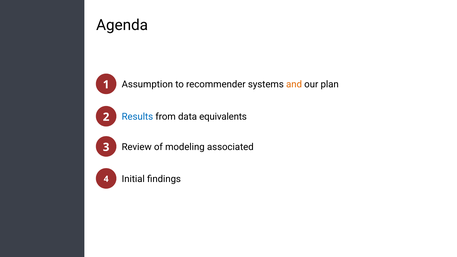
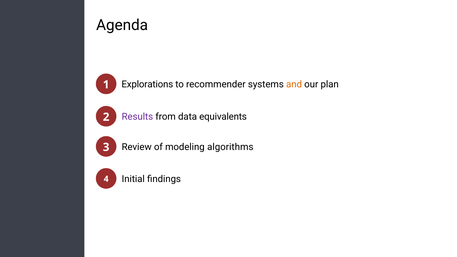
Assumption: Assumption -> Explorations (147, 84)
Results colour: blue -> purple (137, 117)
associated: associated -> algorithms (230, 147)
